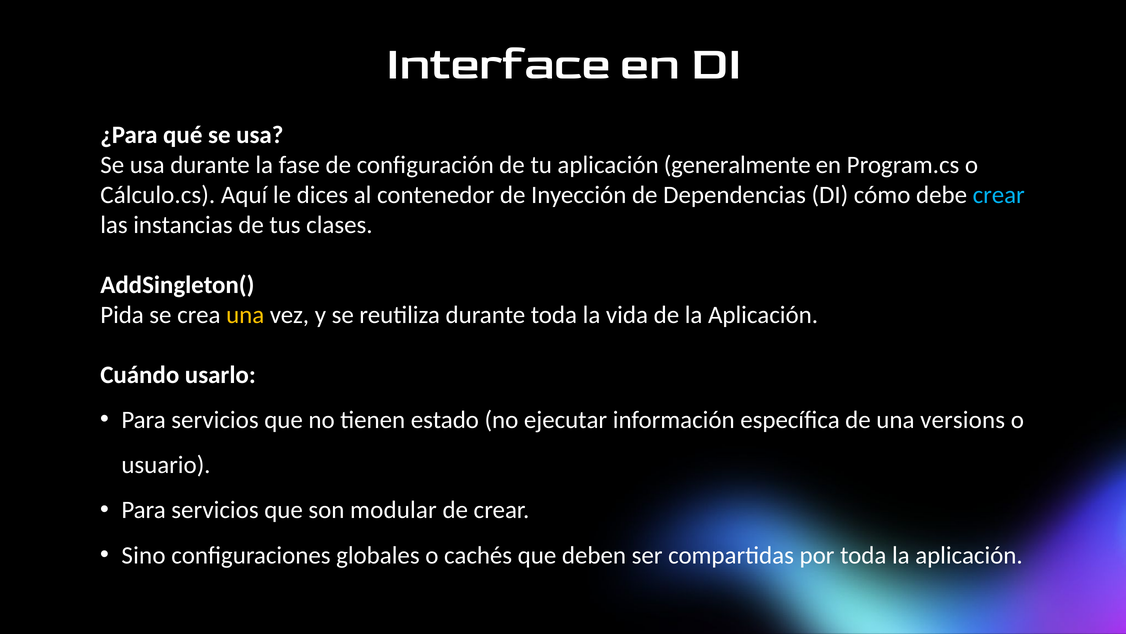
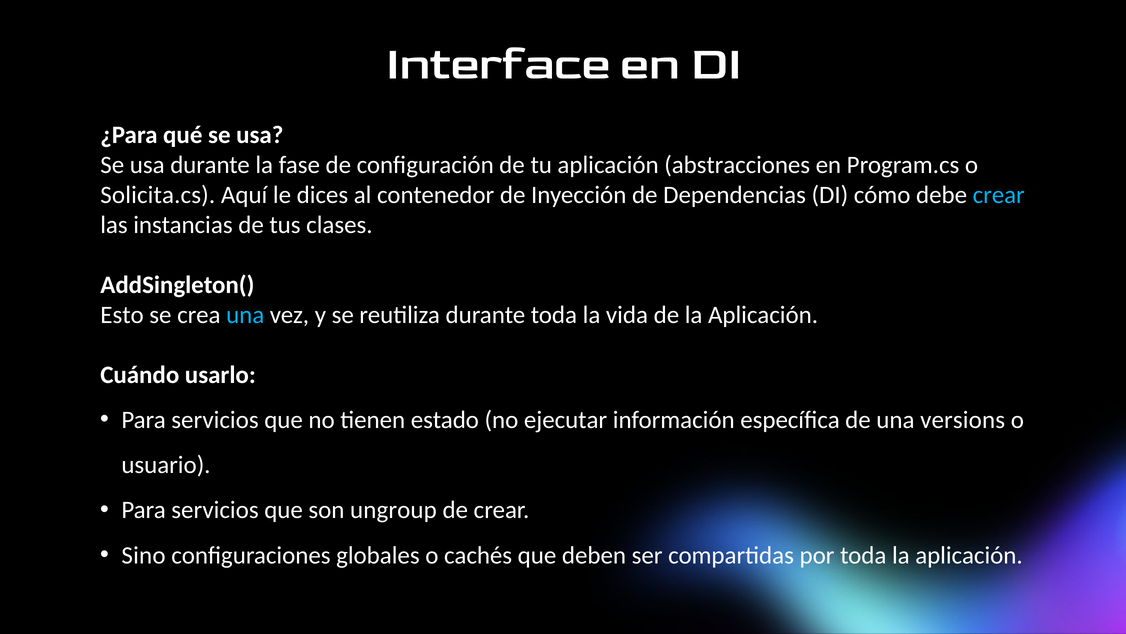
generalmente: generalmente -> abstracciones (737, 165)
Cálculo.cs: Cálculo.cs -> Solicita.cs (158, 195)
Pida: Pida -> Esto (122, 315)
una colour: yellow -> light blue (245, 315)
modular: modular -> ungroup (393, 510)
